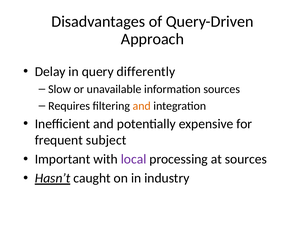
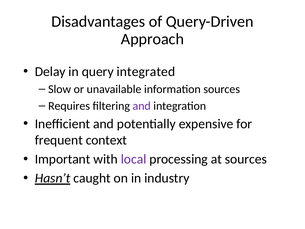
differently: differently -> integrated (146, 72)
and colour: orange -> purple (142, 106)
subject: subject -> context (106, 140)
